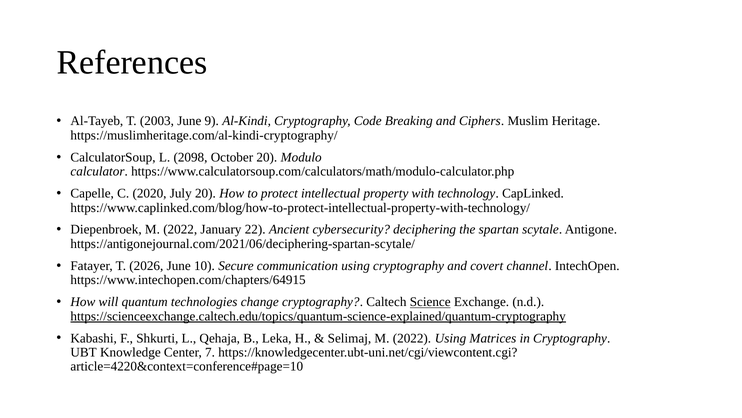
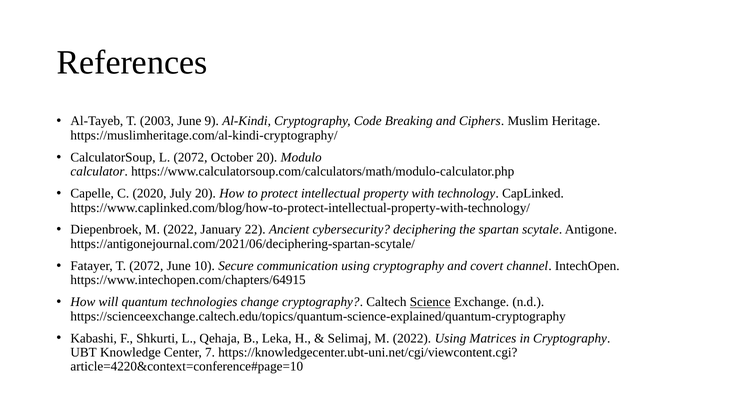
L 2098: 2098 -> 2072 (190, 157)
T 2026: 2026 -> 2072 (146, 265)
https://scienceexchange.caltech.edu/topics/quantum-science-explained/quantum-cryptography underline: present -> none (318, 316)
